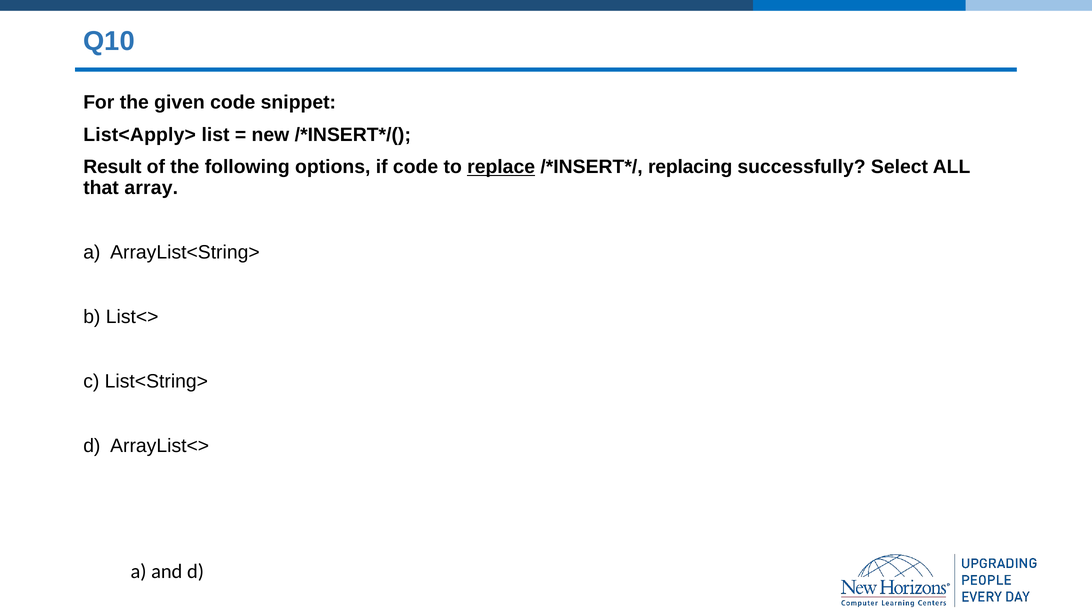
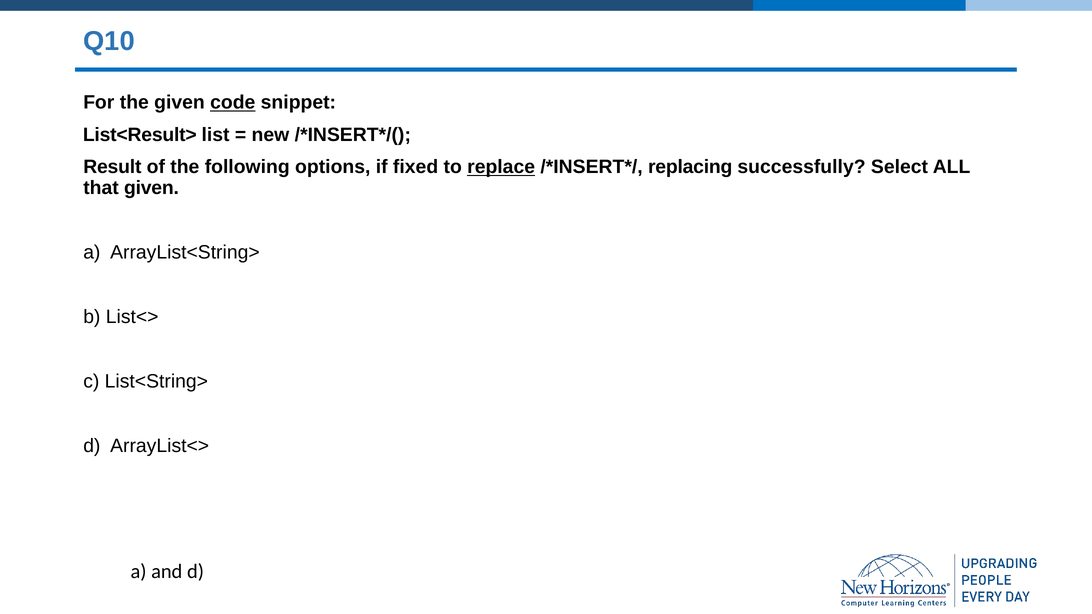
code underline: none -> present (233, 103)
List<Apply>: List<Apply> -> List<Result> (140, 135)
if code: code -> fixed (416, 167)
that array: array -> given (151, 188)
